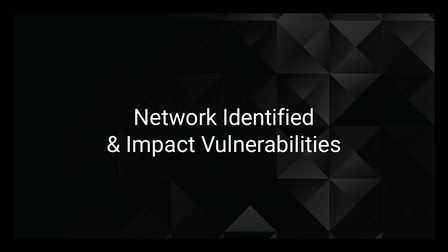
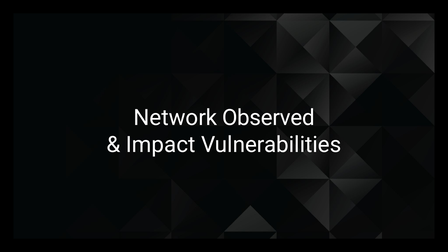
Identified: Identified -> Observed (268, 118)
